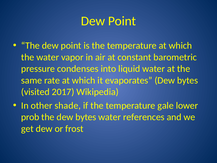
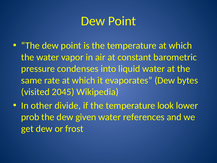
2017: 2017 -> 2045 (63, 92)
shade: shade -> divide (68, 105)
gale: gale -> look (166, 105)
the dew bytes: bytes -> given (86, 117)
